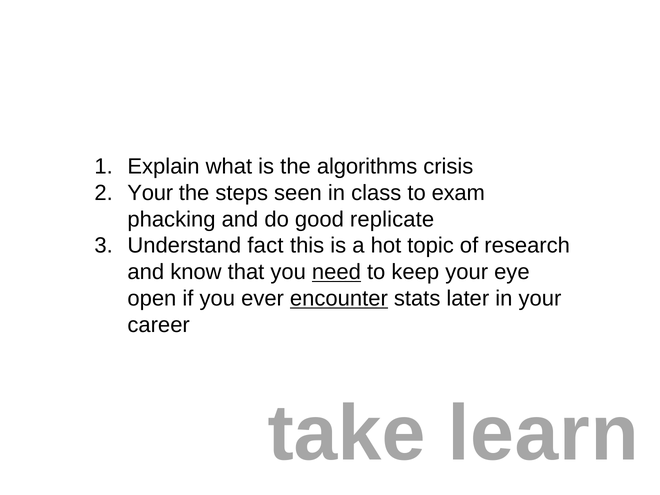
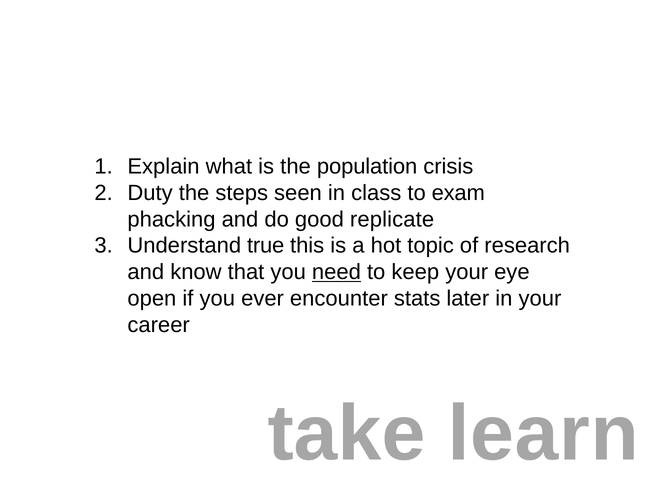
algorithms: algorithms -> population (367, 166)
Your: Your -> Duty (150, 193)
fact: fact -> true (266, 246)
encounter underline: present -> none (339, 298)
